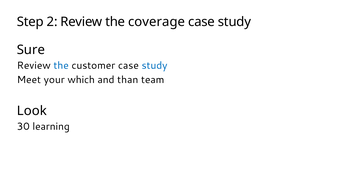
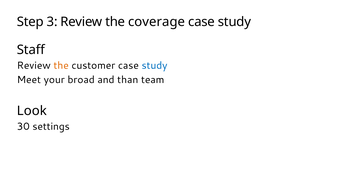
2: 2 -> 3 (52, 22)
Sure: Sure -> Staff (31, 50)
the colour: blue -> orange (61, 66)
which: which -> broad (81, 80)
learning: learning -> settings (51, 127)
